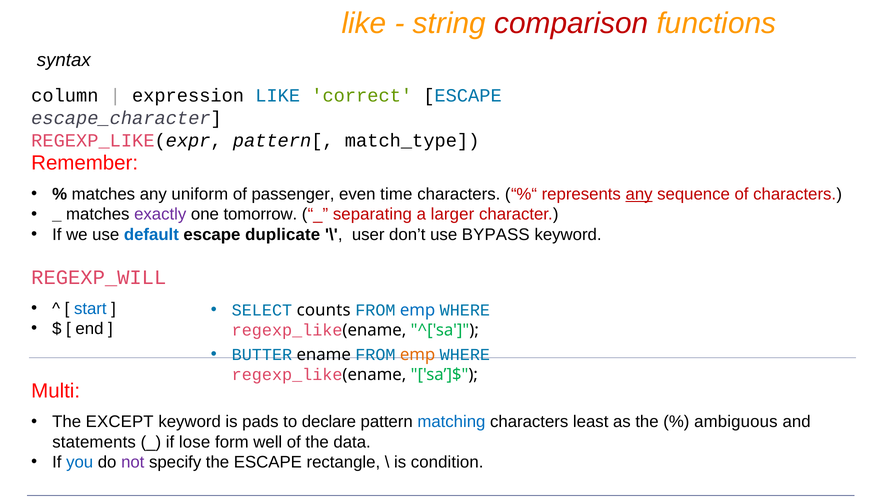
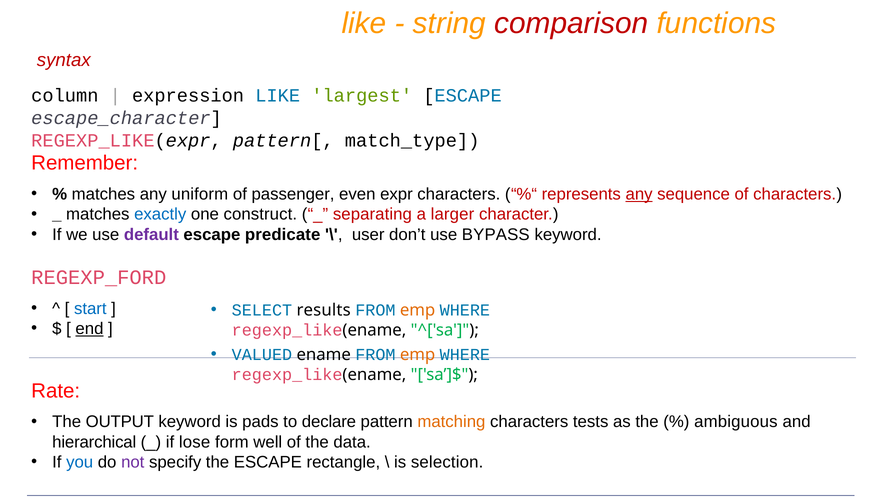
syntax colour: black -> red (64, 60)
correct: correct -> largest (362, 95)
time: time -> expr (396, 194)
exactly colour: purple -> blue (160, 214)
tomorrow: tomorrow -> construct (260, 214)
default colour: blue -> purple (151, 234)
duplicate: duplicate -> predicate (283, 234)
REGEXP_WILL: REGEXP_WILL -> REGEXP_FORD (99, 277)
counts: counts -> results (324, 310)
emp colour: blue -> orange (418, 310)
end underline: none -> present (89, 328)
BUTTER: BUTTER -> VALUED (262, 354)
Multi: Multi -> Rate (56, 390)
EXCEPT: EXCEPT -> OUTPUT (120, 421)
matching colour: blue -> orange (451, 421)
least: least -> tests (591, 421)
statements: statements -> hierarchical (94, 442)
condition: condition -> selection (447, 462)
